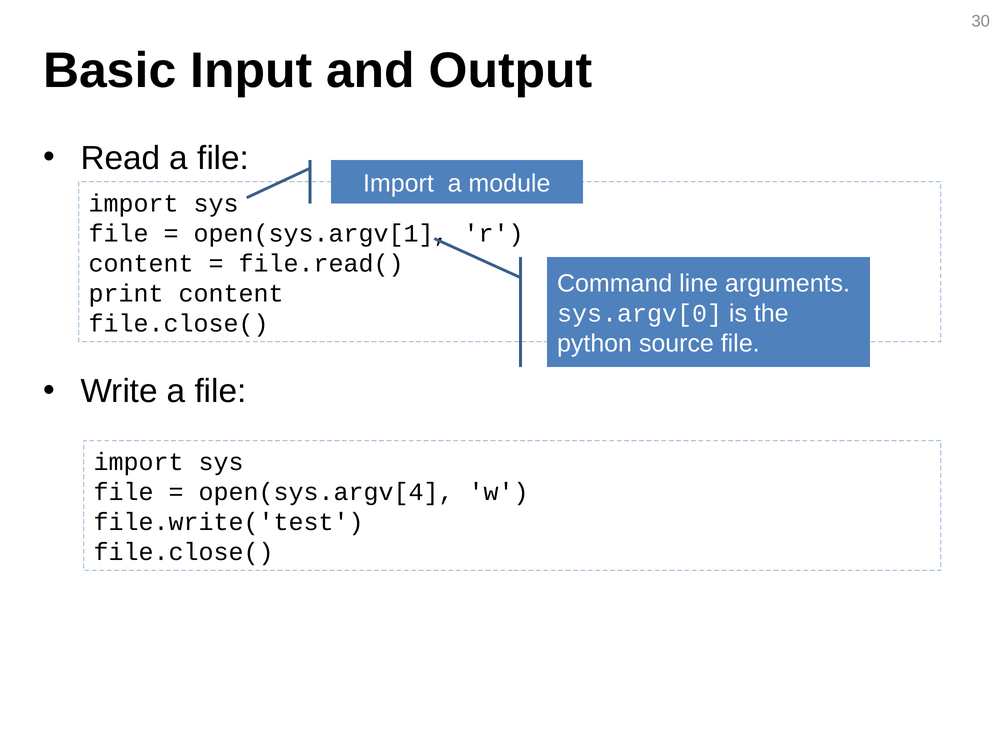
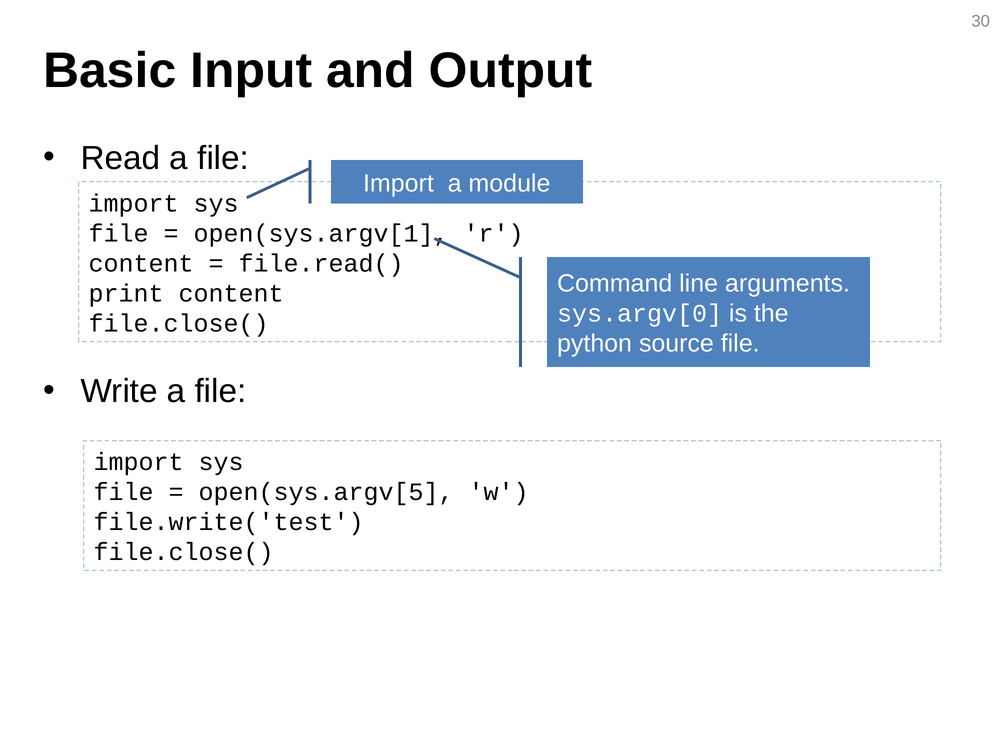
open(sys.argv[4: open(sys.argv[4 -> open(sys.argv[5 (326, 492)
